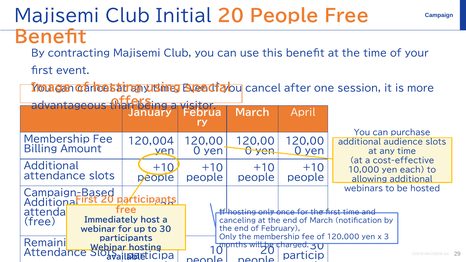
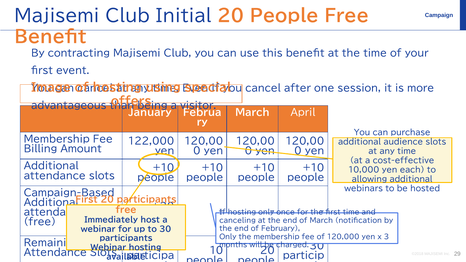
120,004: 120,004 -> 122,000 (151, 141)
